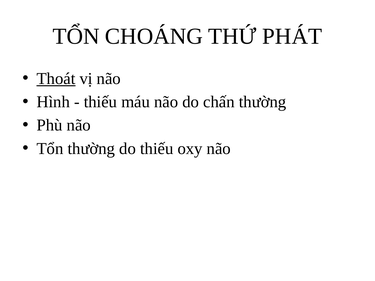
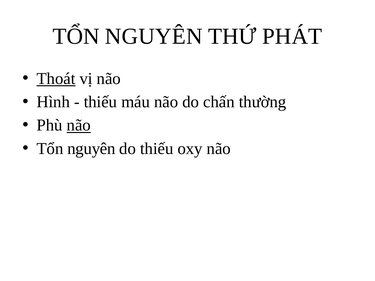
CHOÁNG: CHOÁNG -> NGUYÊN (154, 36)
não underline: none -> present (79, 125)
thường: thường -> nguyên (91, 149)
